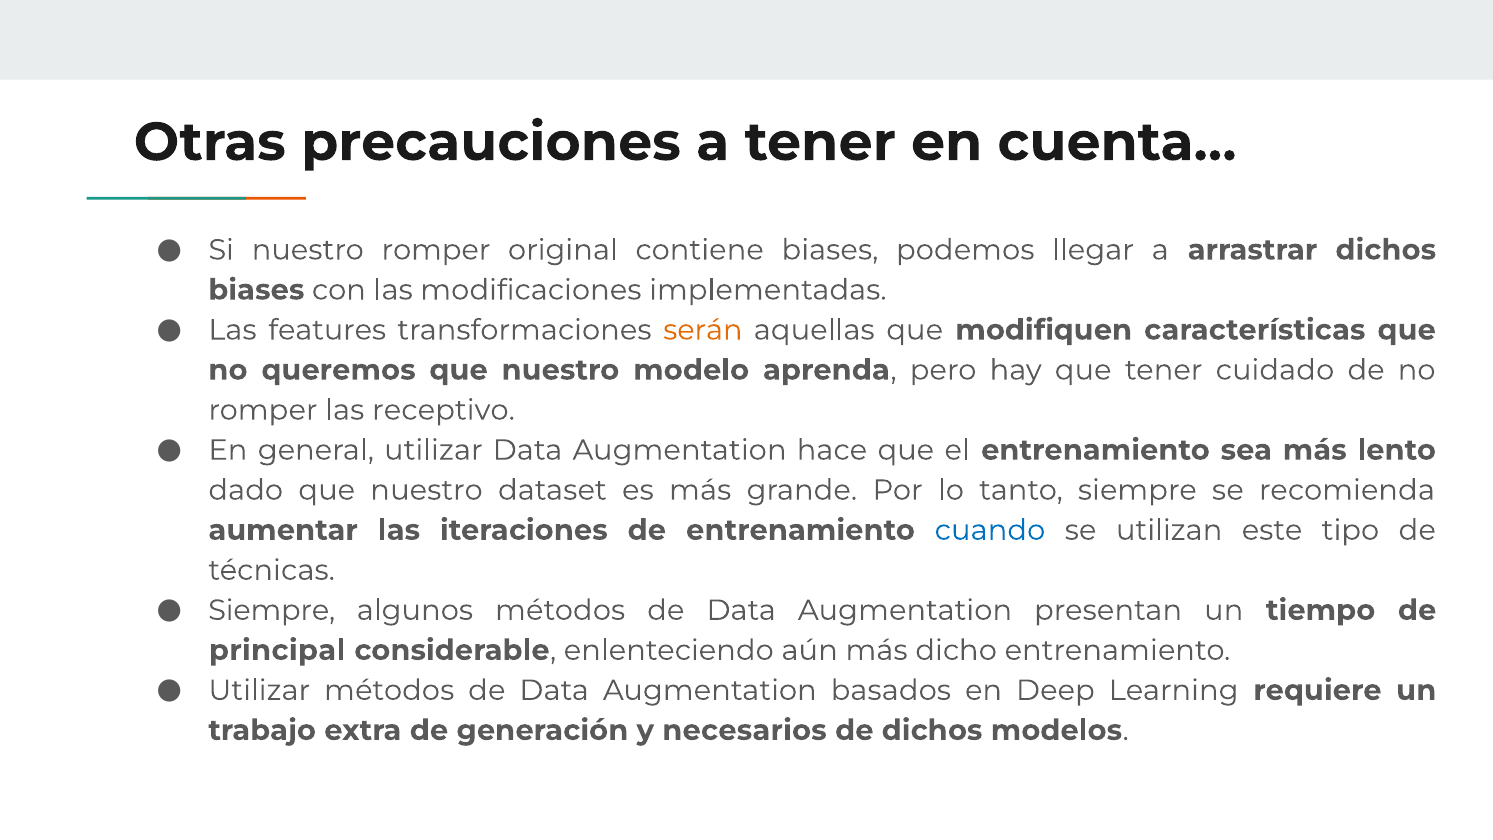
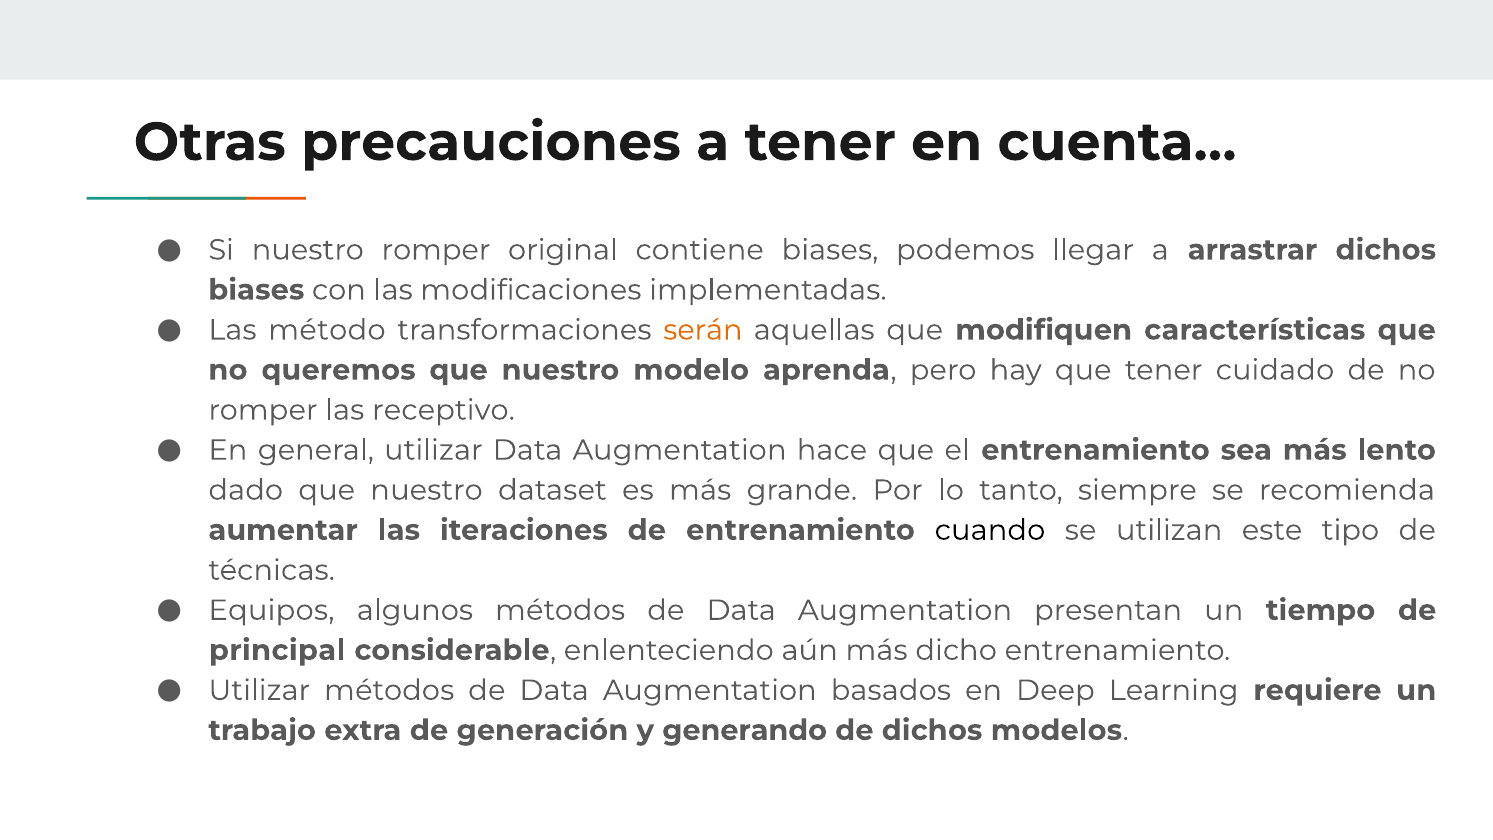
features: features -> método (327, 330)
cuando colour: blue -> black (990, 530)
Siempre: Siempre -> Equipos (271, 610)
necesarios: necesarios -> generando (745, 730)
